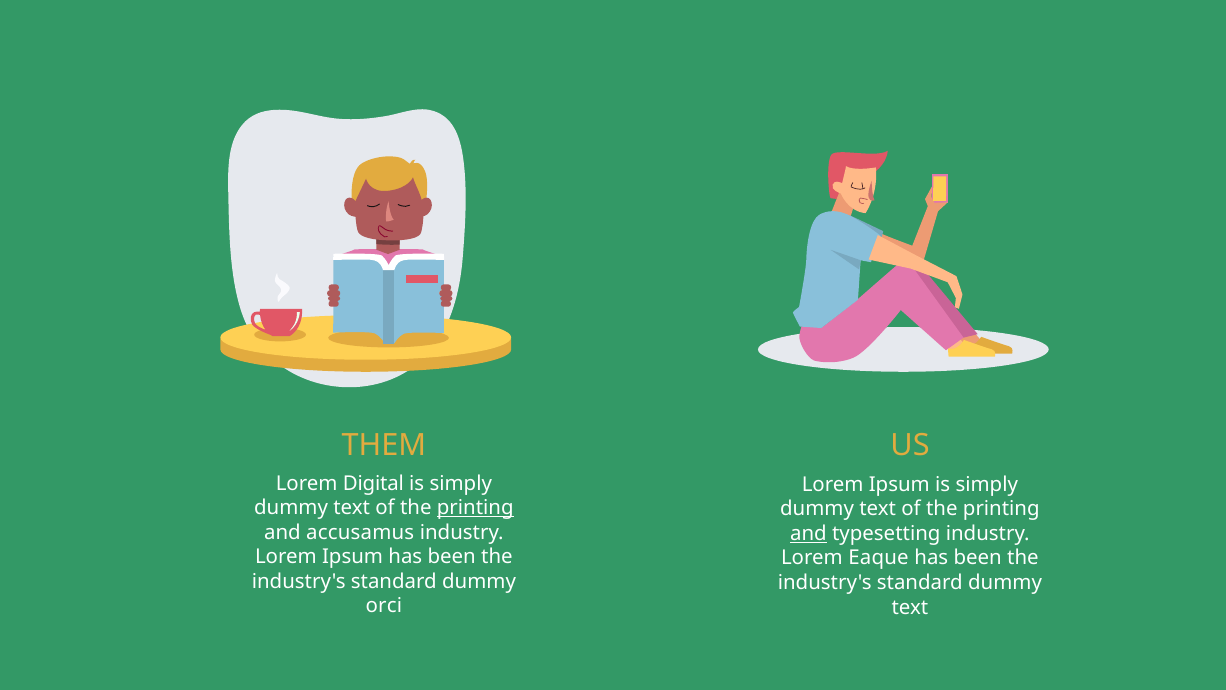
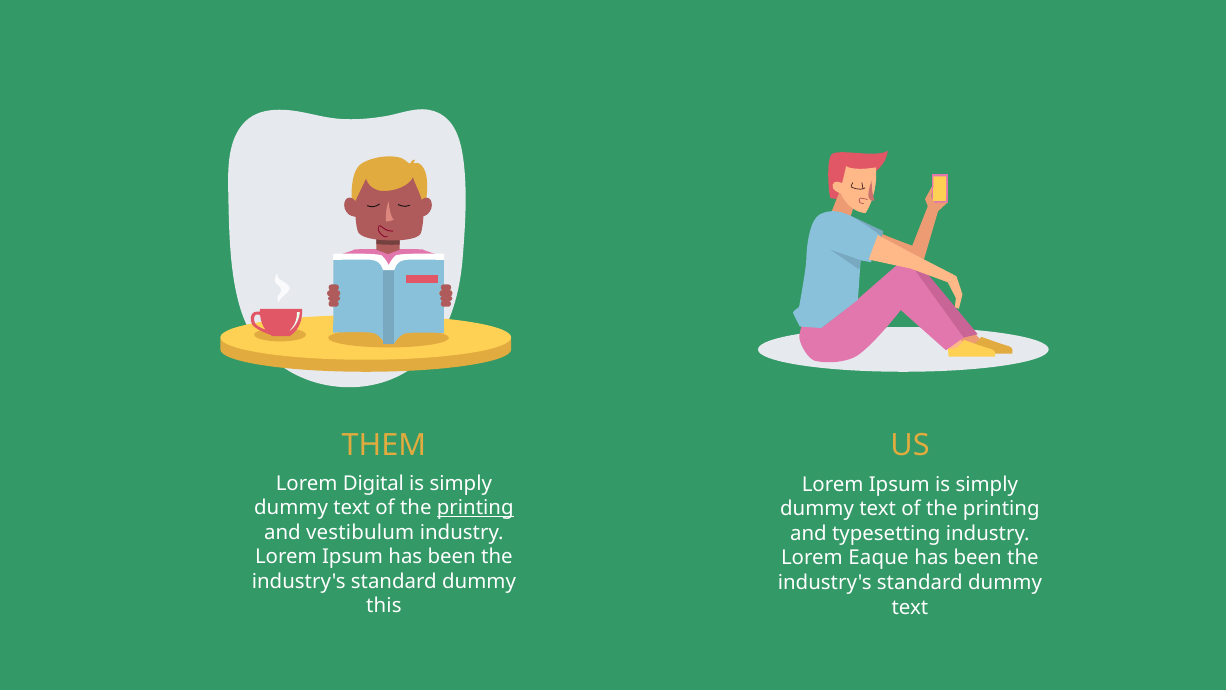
accusamus: accusamus -> vestibulum (360, 532)
and underline: present -> none (808, 533)
orci: orci -> this (384, 606)
